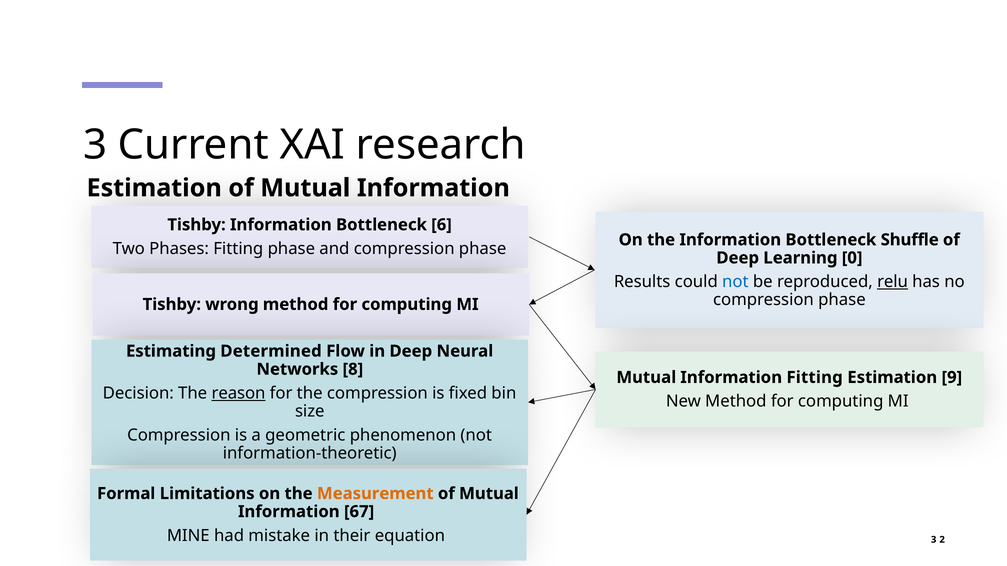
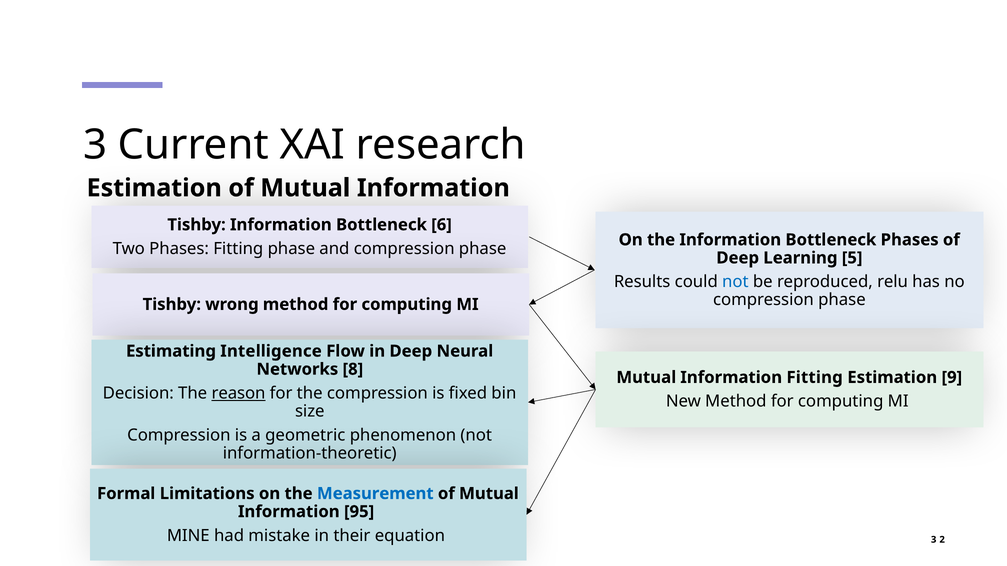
Bottleneck Shuffle: Shuffle -> Phases (910, 240)
0: 0 -> 5 (852, 258)
relu underline: present -> none (893, 282)
Determined: Determined -> Intelligence (271, 351)
Measurement colour: orange -> blue (375, 494)
67: 67 -> 95 (359, 512)
